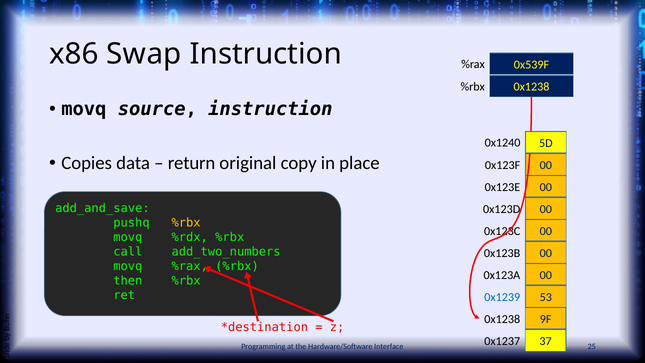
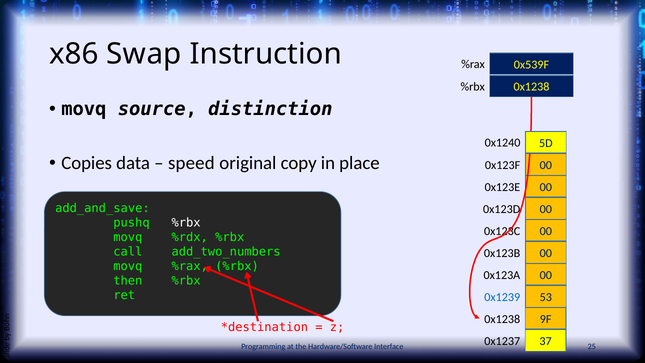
source instruction: instruction -> distinction (270, 109)
return: return -> speed (191, 163)
%rbx colour: yellow -> white (186, 223)
